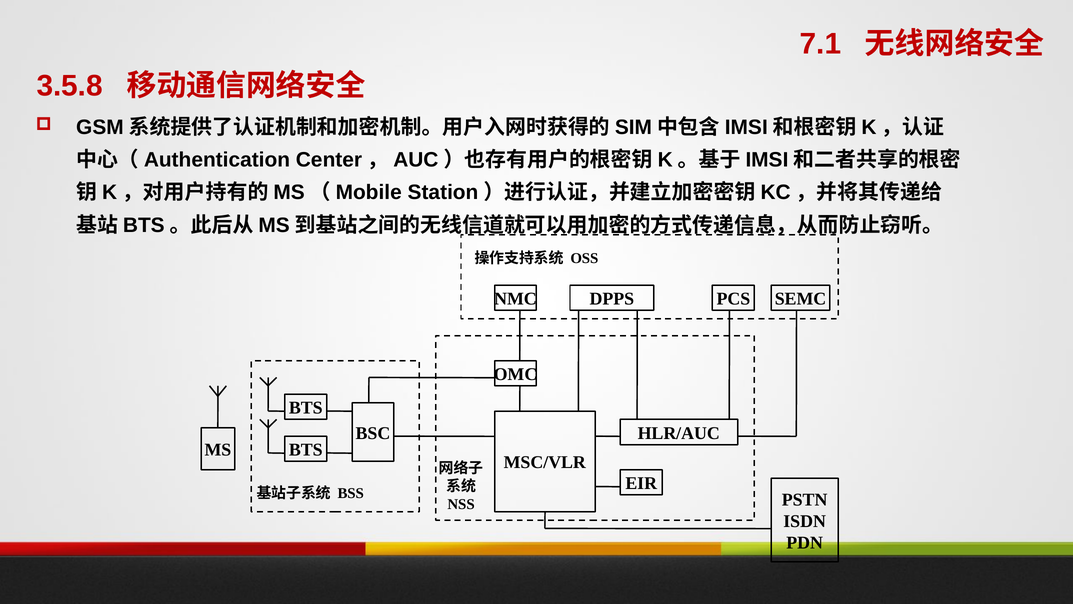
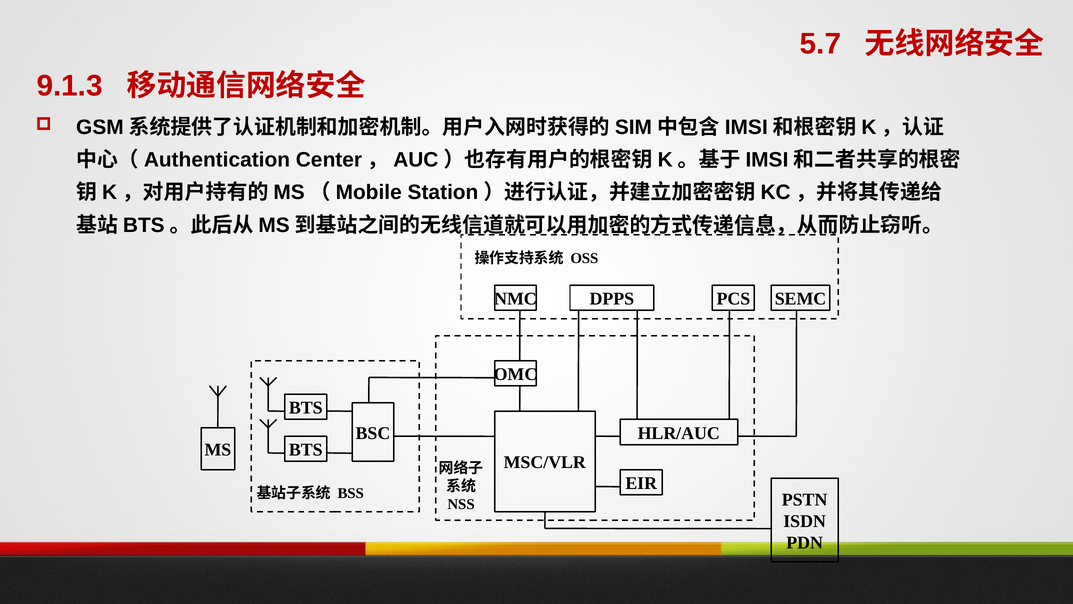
7.1: 7.1 -> 5.7 (821, 44)
3.5.8: 3.5.8 -> 9.1.3 (70, 86)
